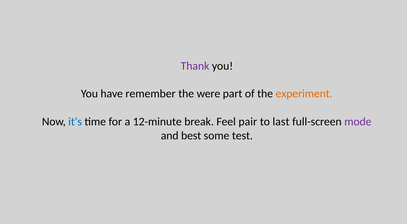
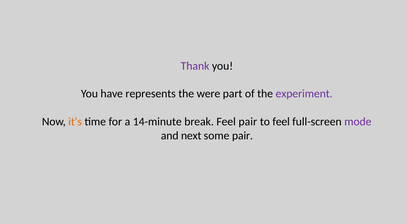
remember: remember -> represents (151, 94)
experiment colour: orange -> purple (304, 94)
it's colour: blue -> orange (75, 122)
12-minute: 12-minute -> 14-minute (157, 122)
to last: last -> feel (281, 122)
best: best -> next (191, 136)
some test: test -> pair (242, 136)
